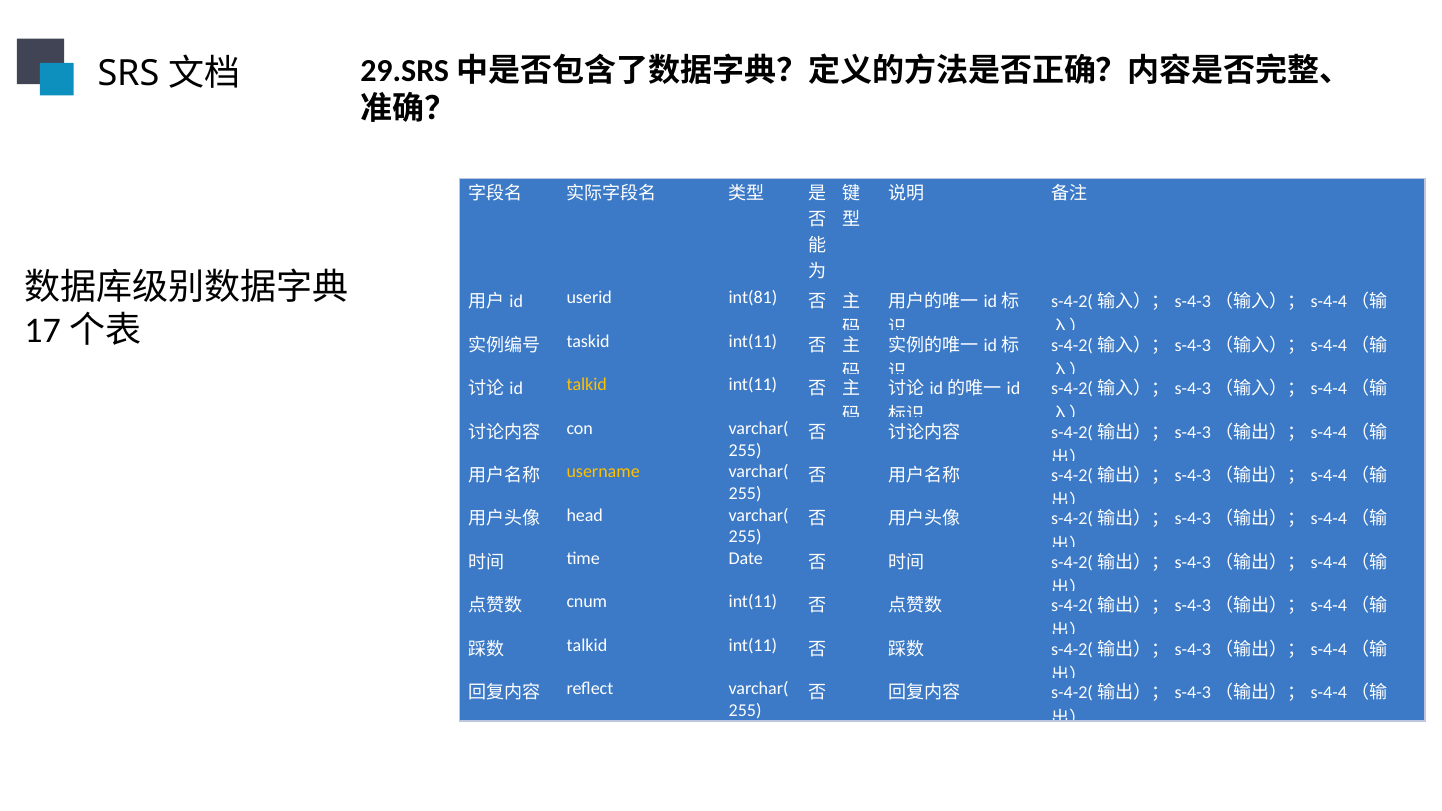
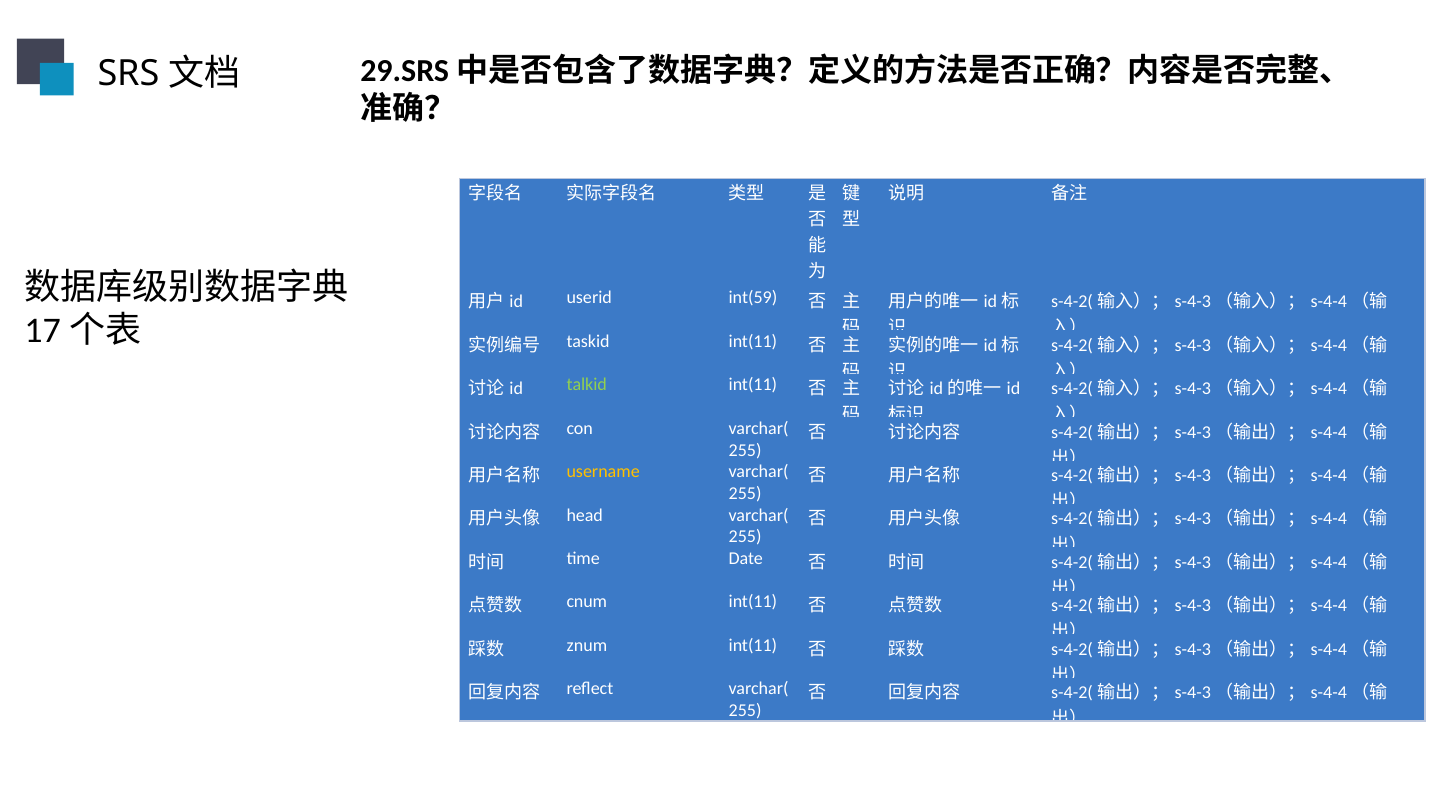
int(81: int(81 -> int(59 (753, 298)
talkid colour: yellow -> light green (587, 385)
talkid: talkid -> znum (587, 645)
